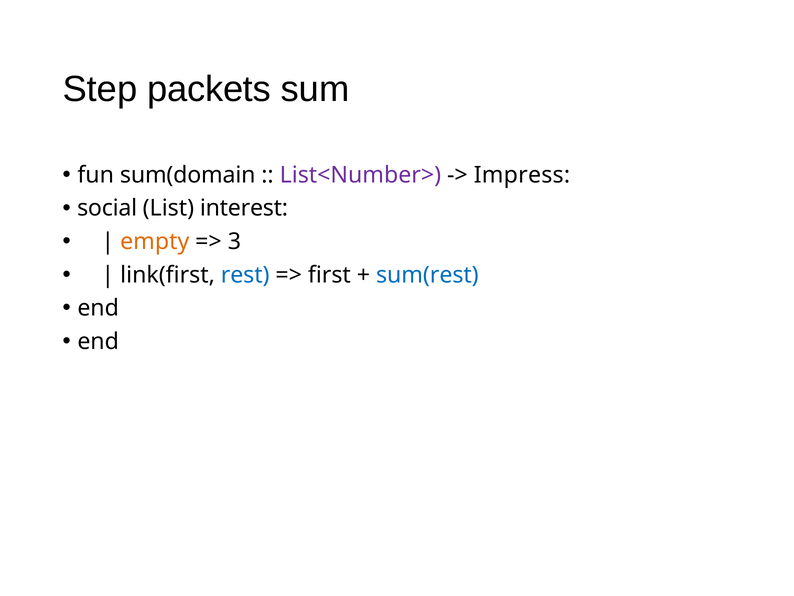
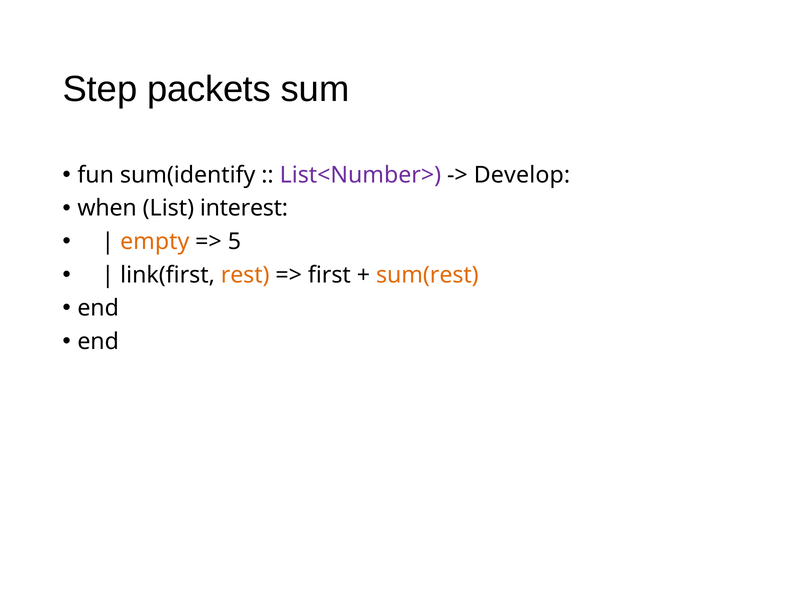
sum(domain: sum(domain -> sum(identify (188, 175)
Impress: Impress -> Develop (522, 175)
social: social -> when (107, 208)
3: 3 -> 5 (234, 241)
rest colour: blue -> orange (245, 275)
sum(rest colour: blue -> orange (427, 275)
